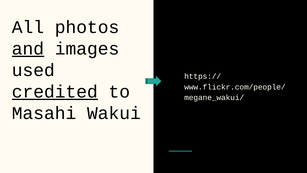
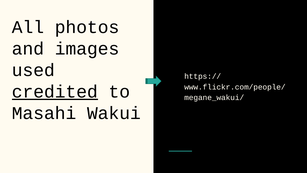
and underline: present -> none (28, 49)
